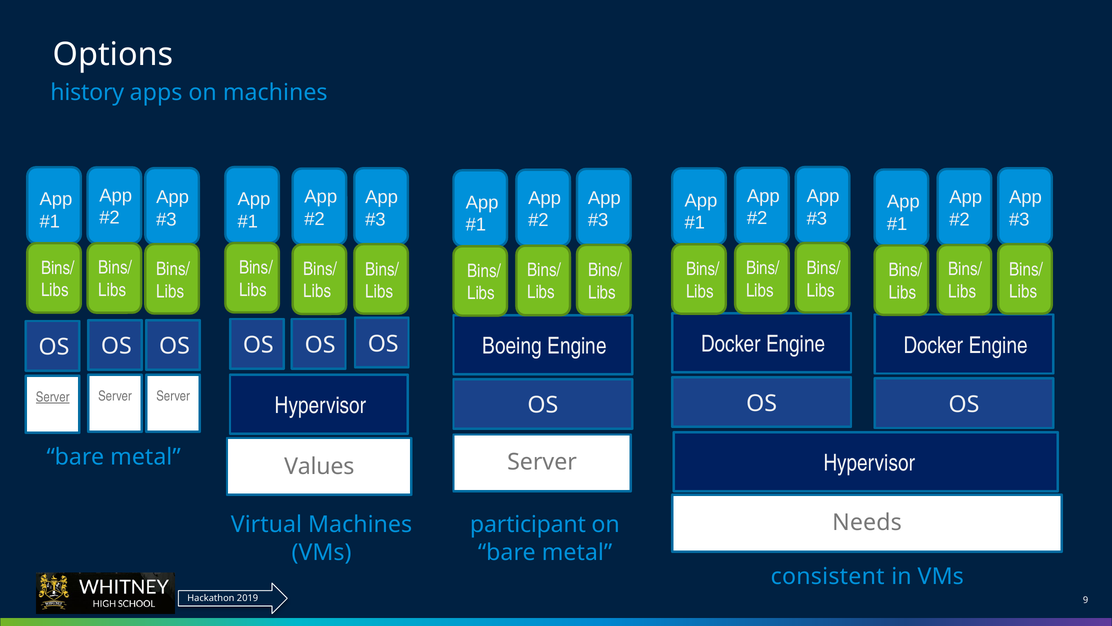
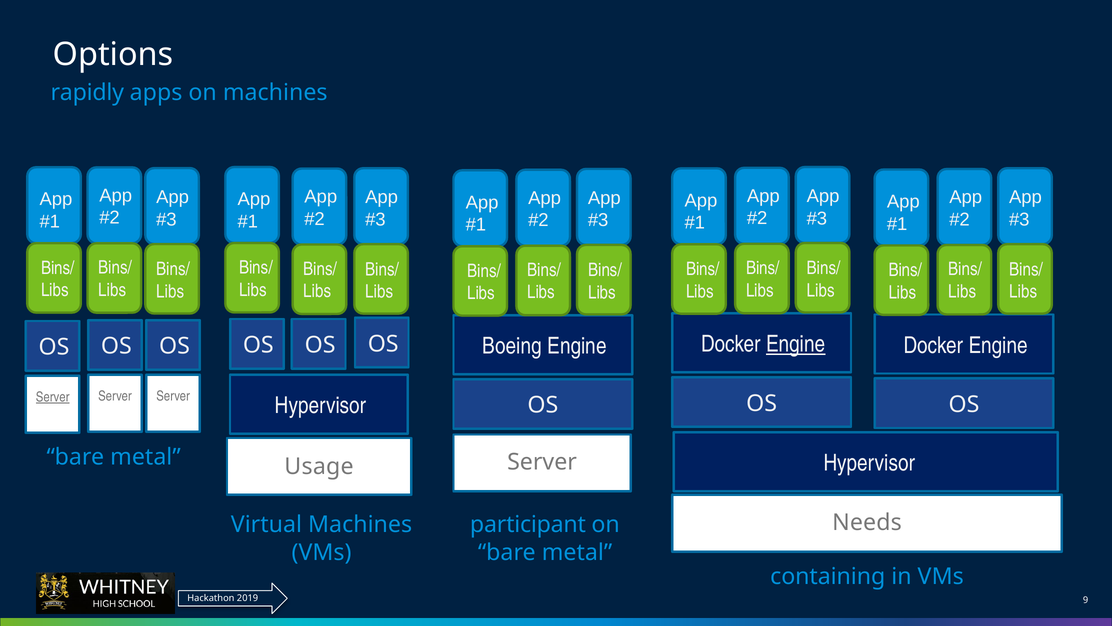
history: history -> rapidly (87, 92)
Engine underline: none -> present (796, 344)
Values: Values -> Usage (319, 466)
consistent: consistent -> containing (828, 576)
